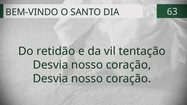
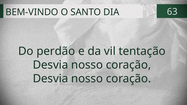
retidão: retidão -> perdão (56, 51)
